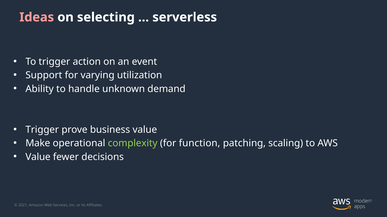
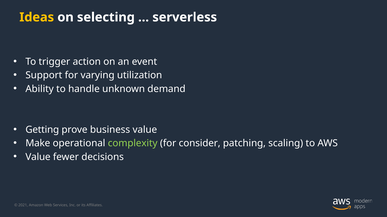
Ideas colour: pink -> yellow (37, 17)
Trigger: Trigger -> Getting (42, 130)
function: function -> consider (200, 144)
